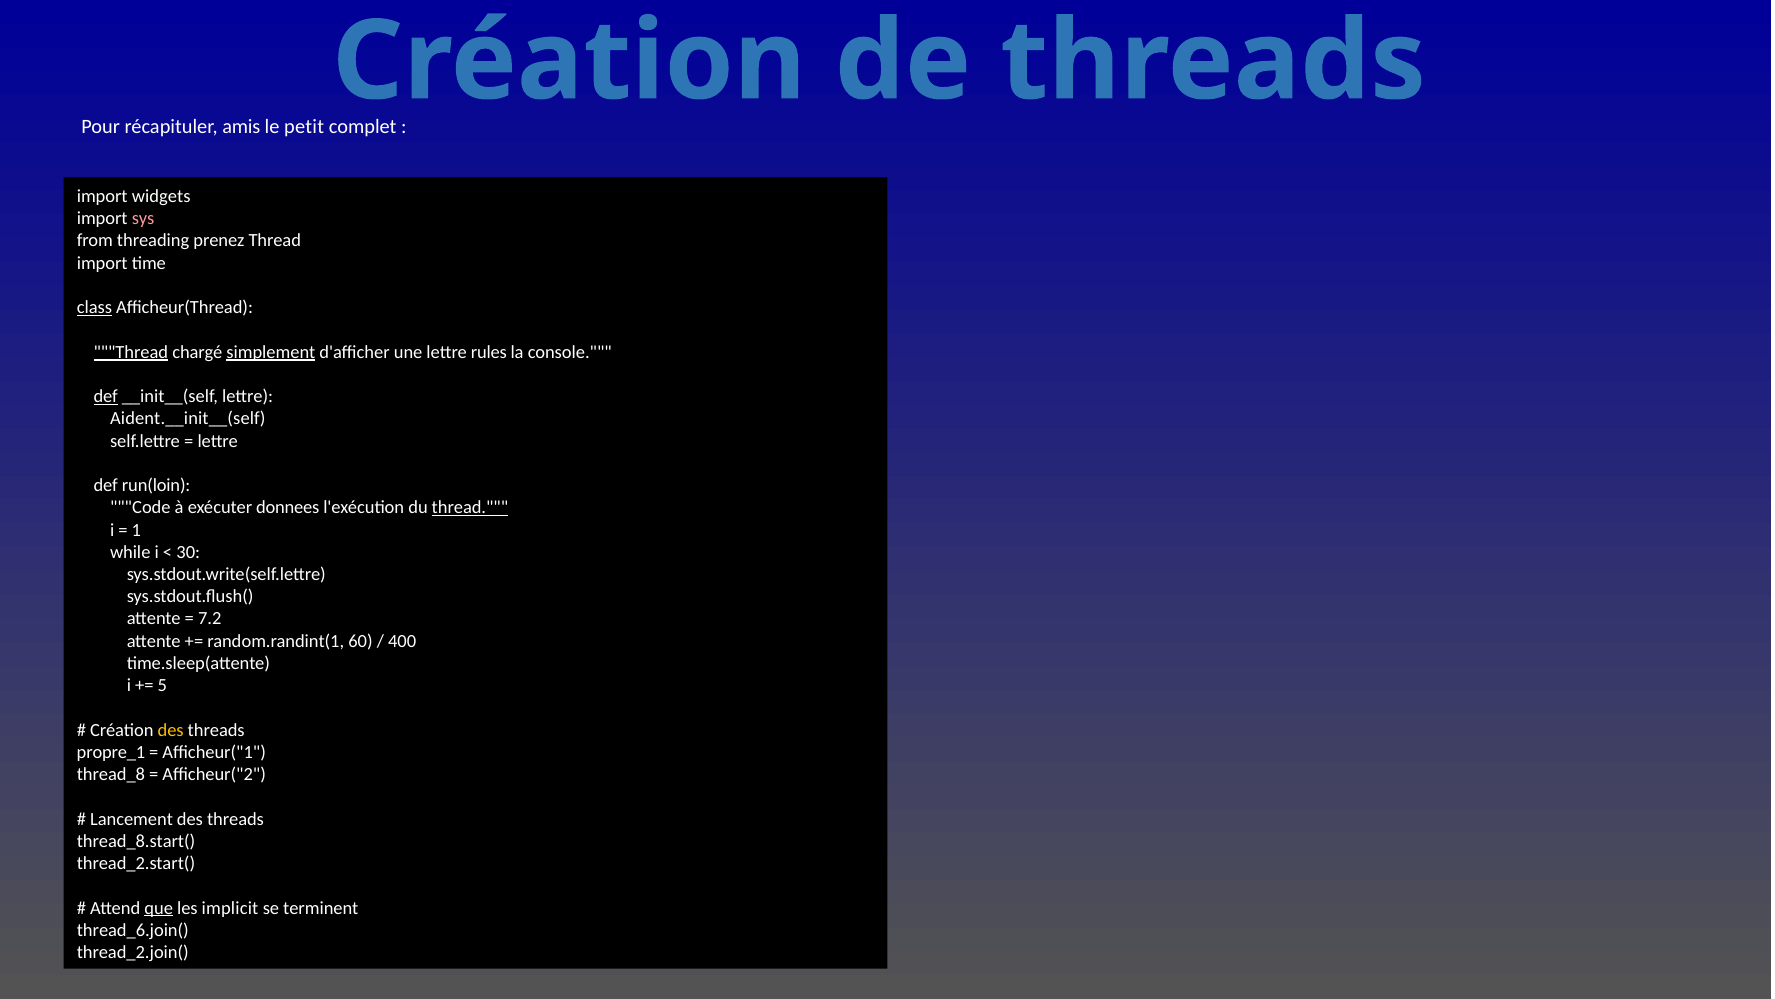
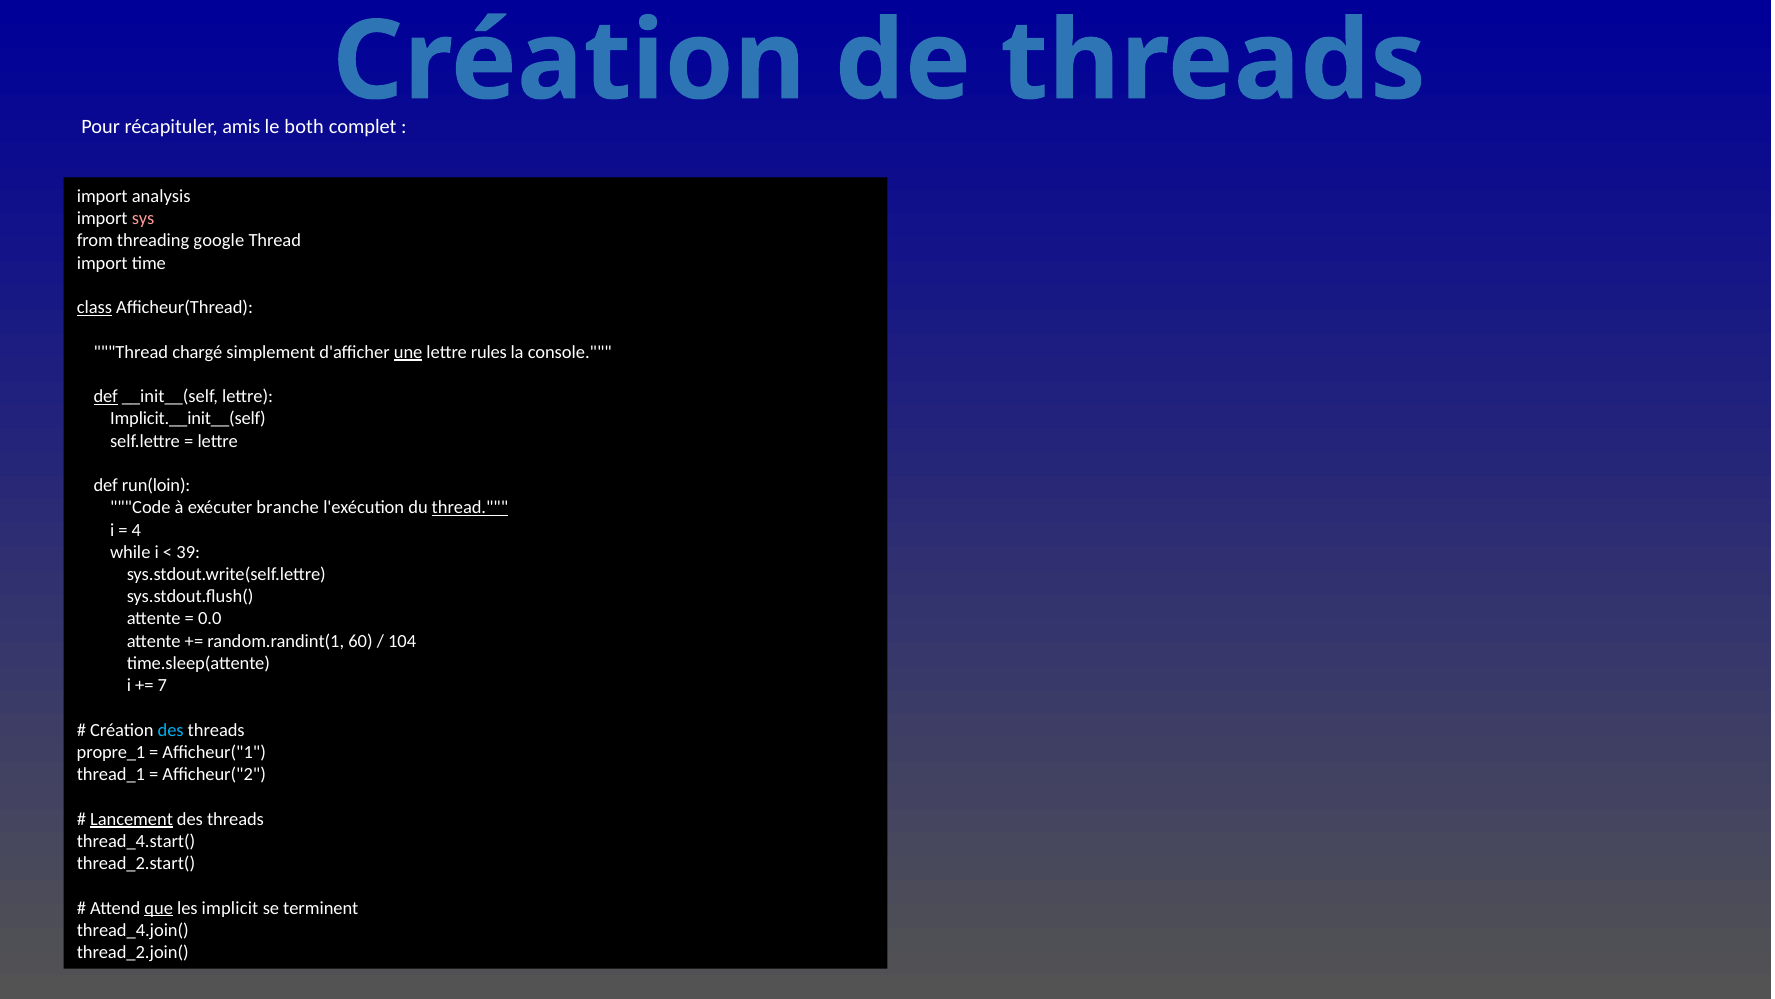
petit: petit -> both (304, 127)
widgets: widgets -> analysis (161, 196)
prenez: prenez -> google (219, 241)
Thread underline: present -> none (131, 352)
simplement underline: present -> none (271, 352)
une underline: none -> present (408, 352)
Aident.__init__(self: Aident.__init__(self -> Implicit.__init__(self (188, 419)
donnees: donnees -> branche (288, 507)
1: 1 -> 4 (136, 530)
30: 30 -> 39 (188, 552)
7.2: 7.2 -> 0.0 (210, 619)
400: 400 -> 104 (402, 641)
5: 5 -> 7 (162, 685)
des colour: yellow -> light blue (171, 730)
thread_8: thread_8 -> thread_1 (111, 774)
Lancement underline: none -> present (132, 819)
thread_8.start(: thread_8.start( -> thread_4.start( (136, 841)
thread_6.join(: thread_6.join( -> thread_4.join( (133, 930)
